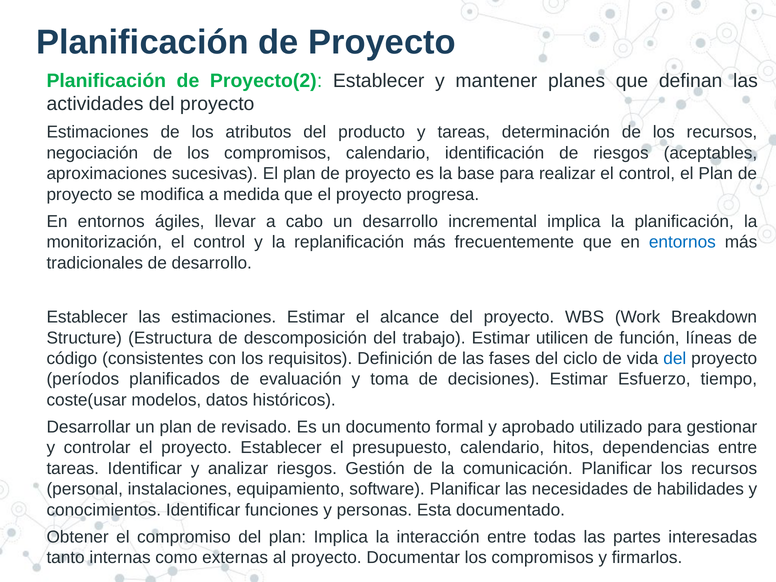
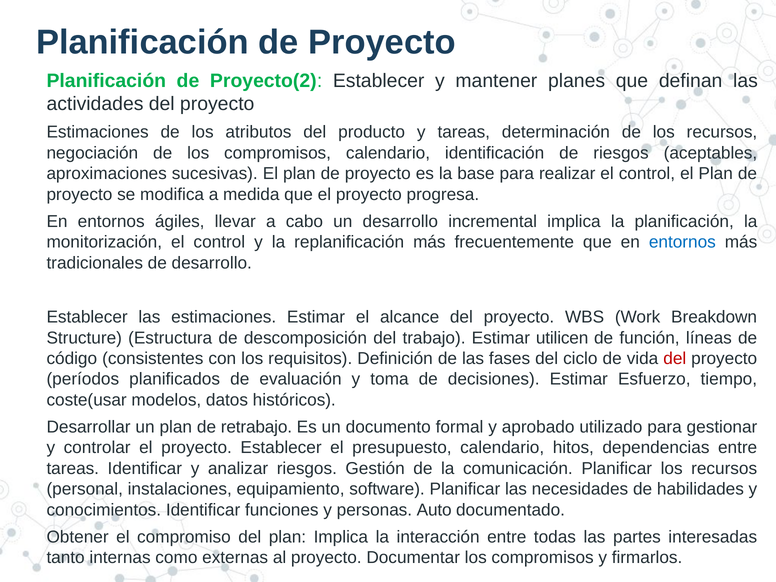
del colour: blue -> red (675, 359)
revisado: revisado -> retrabajo (256, 427)
Esta: Esta -> Auto (434, 510)
